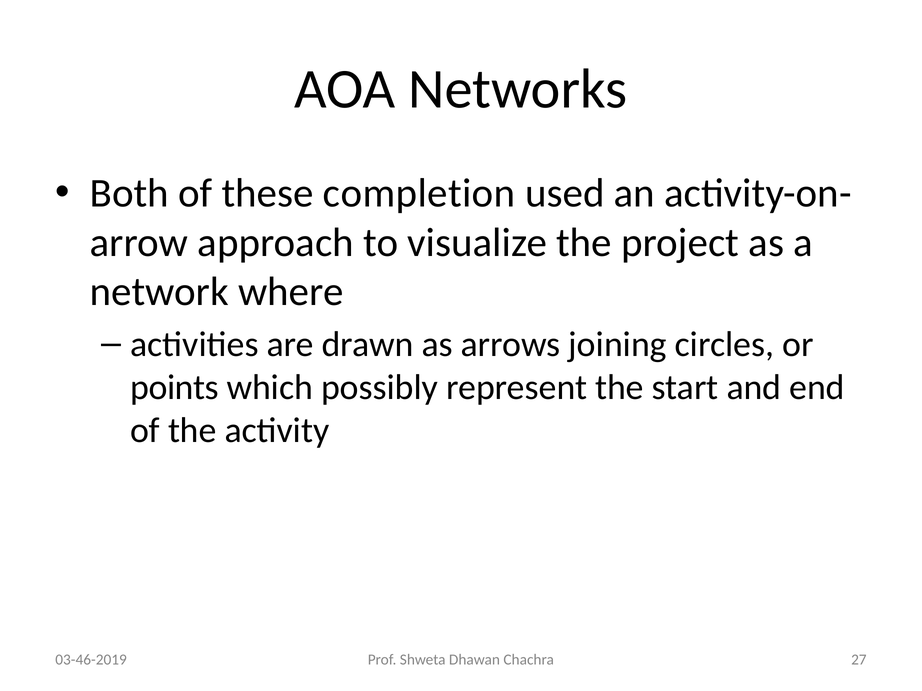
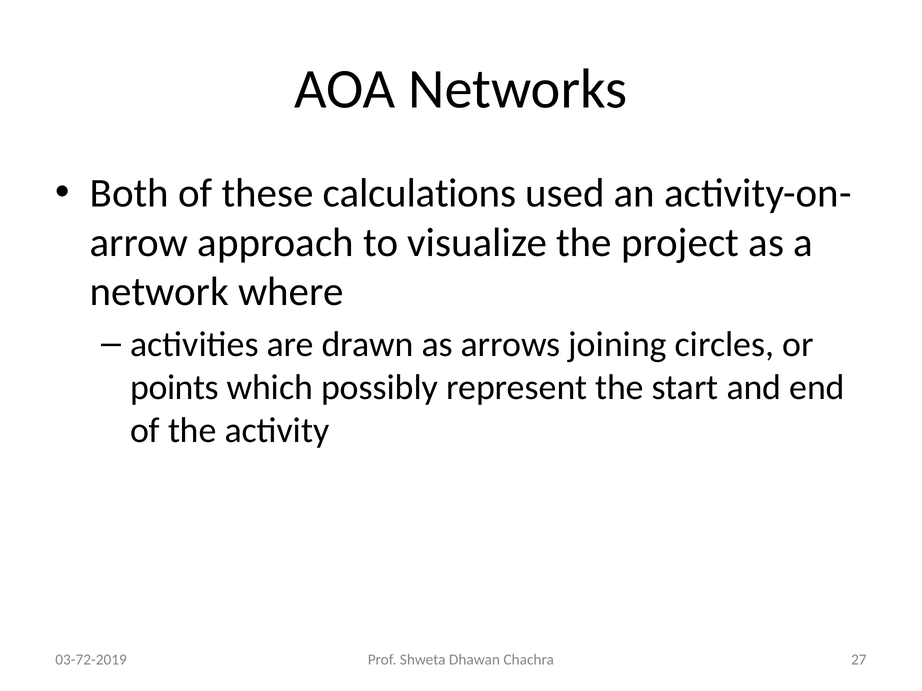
completion: completion -> calculations (419, 193)
03-46-2019: 03-46-2019 -> 03-72-2019 (91, 660)
